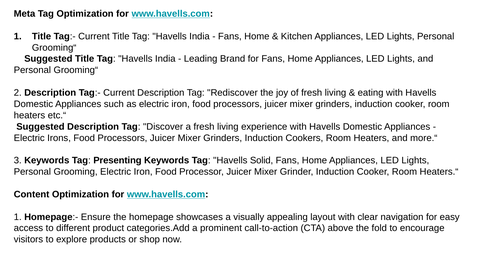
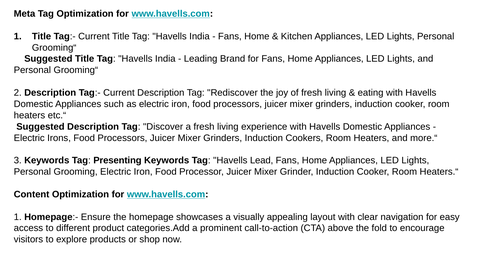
Solid: Solid -> Lead (262, 161)
